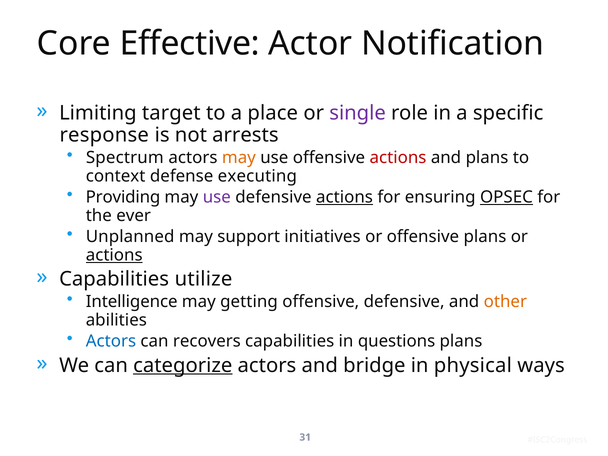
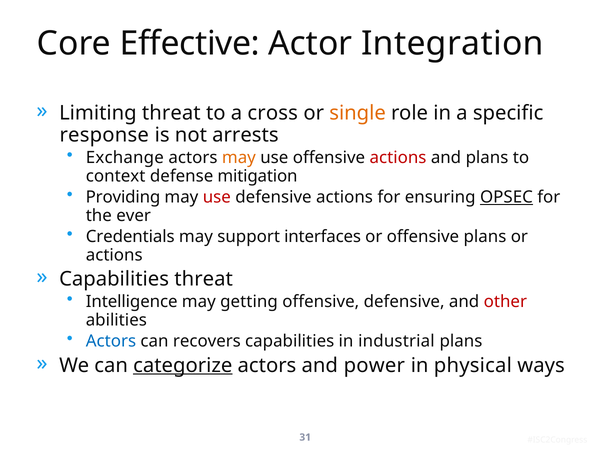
Notification: Notification -> Integration (452, 44)
Limiting target: target -> threat (171, 113)
place: place -> cross (273, 113)
single colour: purple -> orange (358, 113)
Spectrum: Spectrum -> Exchange (125, 158)
executing: executing -> mitigation (258, 176)
use colour: purple -> red (217, 197)
actions underline: present -> none (345, 197)
Unplanned: Unplanned -> Credentials (130, 237)
initiatives: initiatives -> interfaces (323, 237)
actions underline: present -> none (114, 255)
Capabilities utilize: utilize -> threat (204, 279)
other colour: orange -> red (505, 302)
questions: questions -> industrial (396, 341)
bridge: bridge -> power (374, 365)
